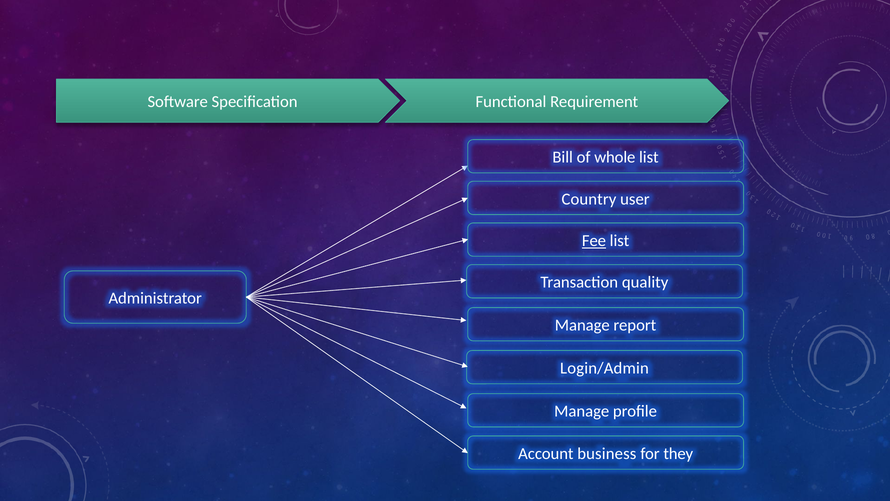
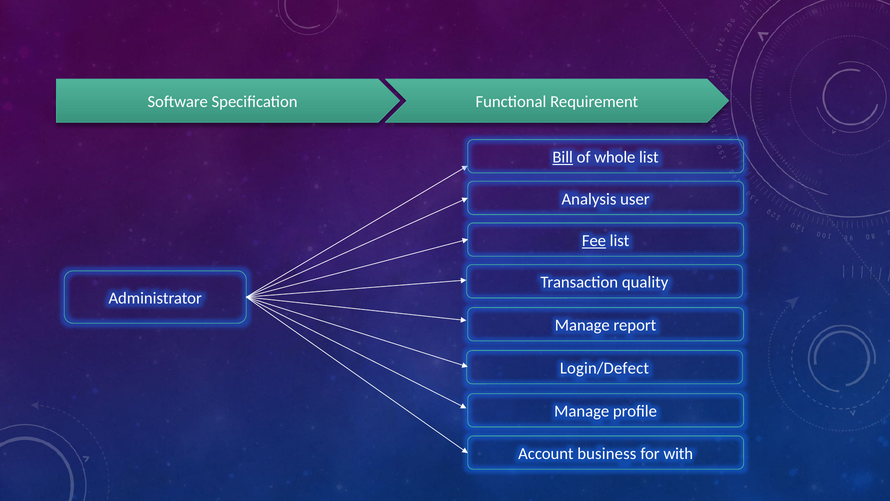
Bill underline: none -> present (563, 157)
Country: Country -> Analysis (589, 199)
Login/Admin: Login/Admin -> Login/Defect (604, 368)
they: they -> with (678, 453)
